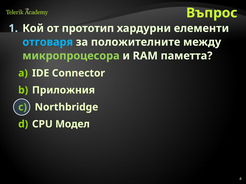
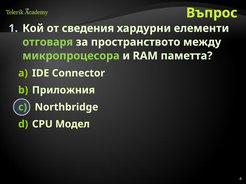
прототип: прототип -> сведения (88, 28)
отговаря colour: light blue -> light green (48, 42)
положителните: положителните -> пространството (136, 42)
